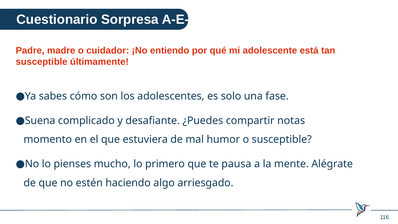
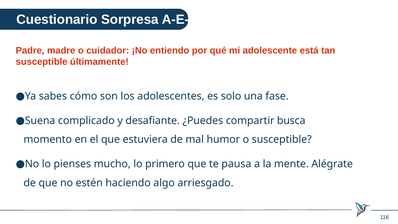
notas: notas -> busca (291, 121)
